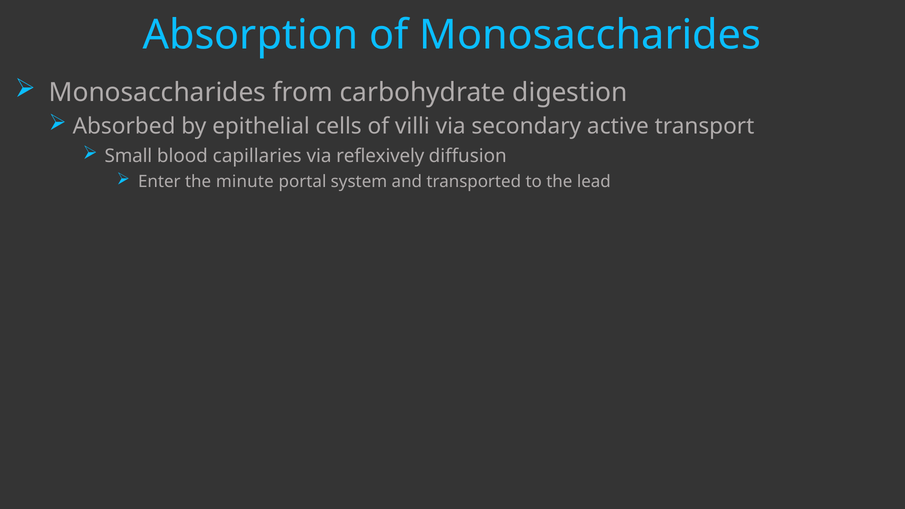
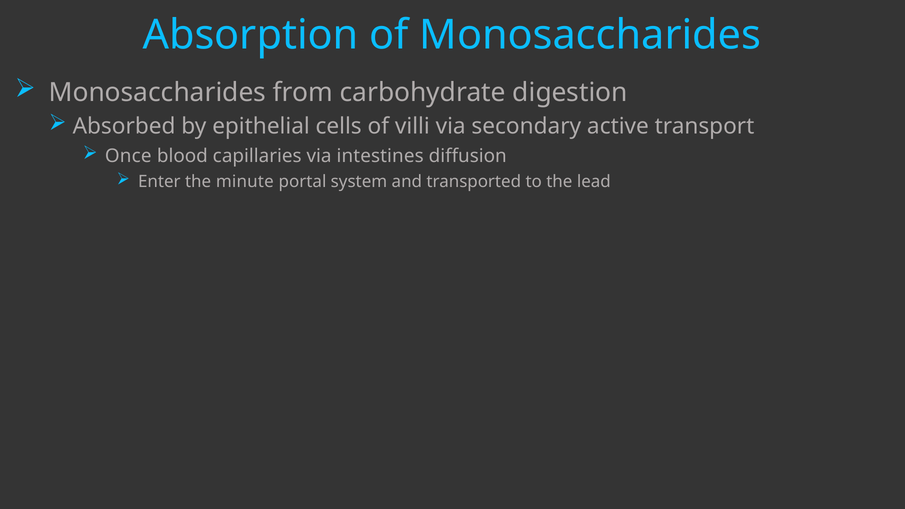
Small: Small -> Once (128, 156)
reflexively: reflexively -> intestines (380, 156)
